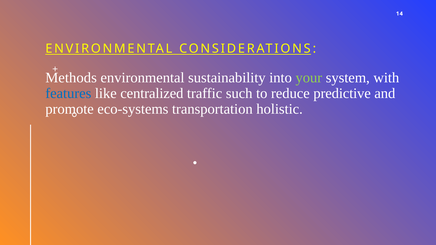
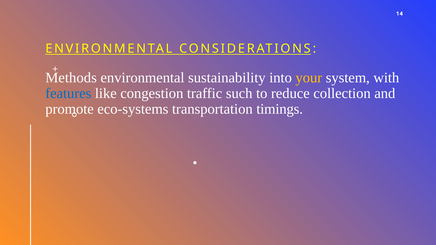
your colour: light green -> yellow (309, 78)
centralized: centralized -> congestion (152, 93)
predictive: predictive -> collection (342, 93)
holistic: holistic -> timings (280, 109)
